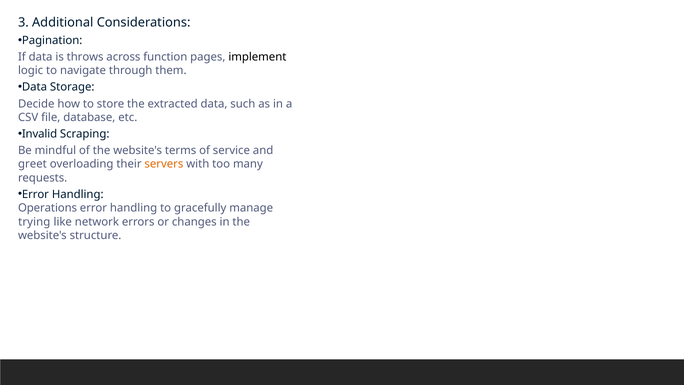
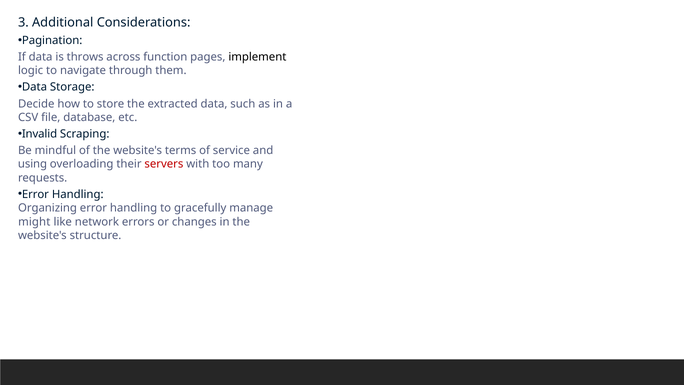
greet: greet -> using (33, 164)
servers colour: orange -> red (164, 164)
Operations: Operations -> Organizing (48, 208)
trying: trying -> might (34, 222)
